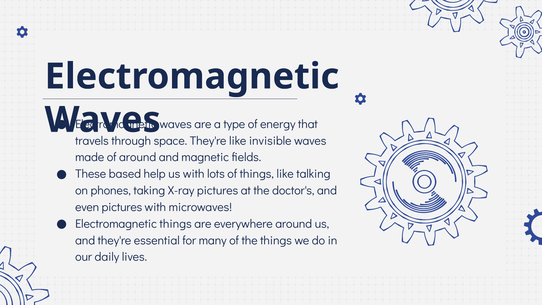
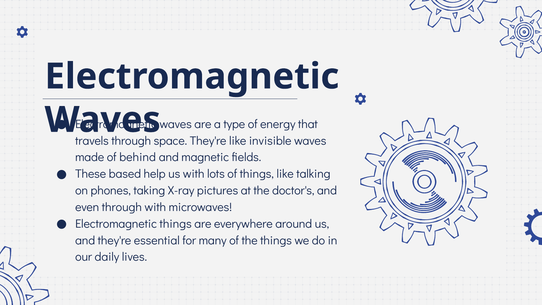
of around: around -> behind (138, 157)
even pictures: pictures -> through (122, 207)
